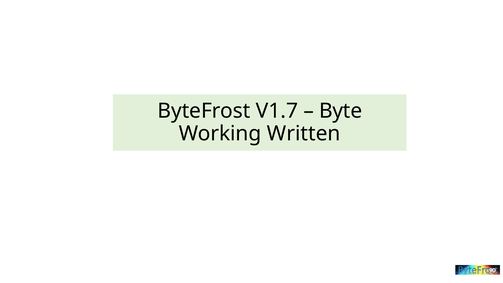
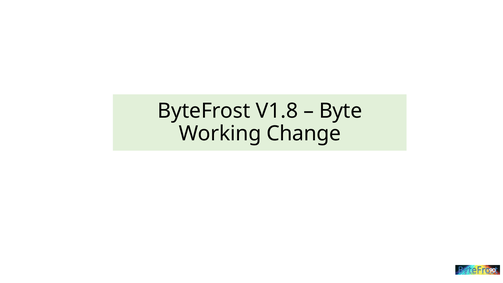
V1.7: V1.7 -> V1.8 (277, 111)
Written: Written -> Change (304, 134)
